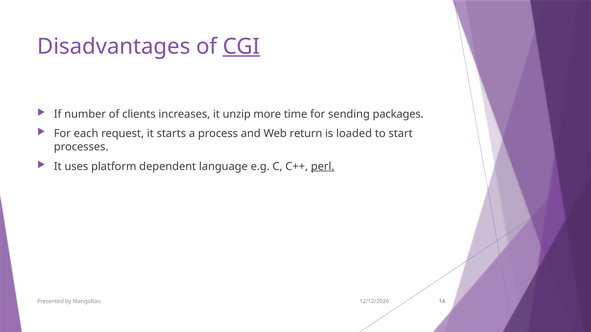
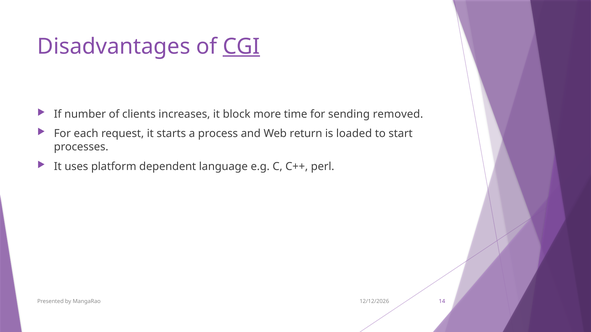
unzip: unzip -> block (237, 114)
packages: packages -> removed (398, 114)
perl underline: present -> none (323, 167)
